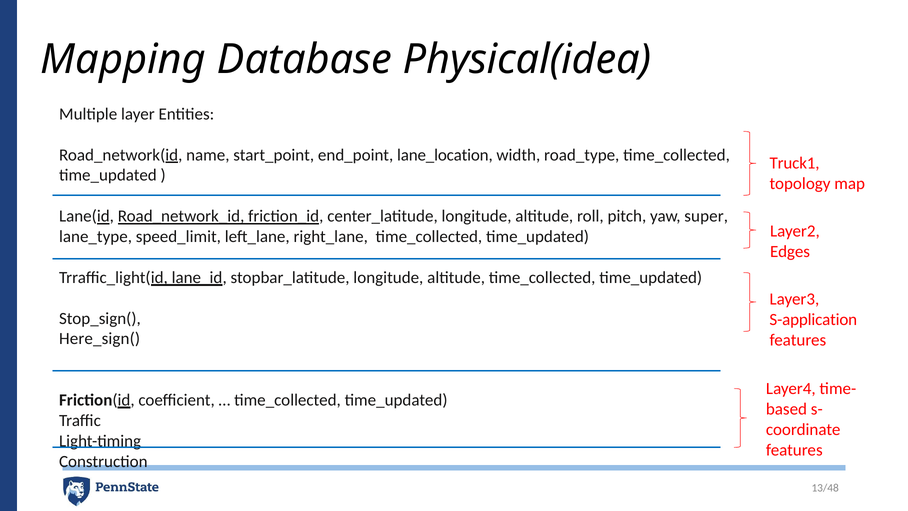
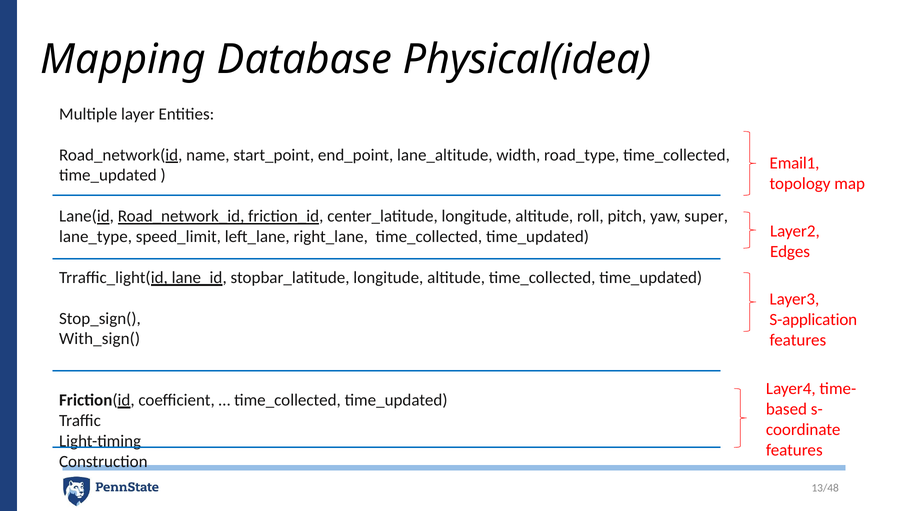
lane_location: lane_location -> lane_altitude (445, 155)
Truck1: Truck1 -> Email1 (795, 163)
Here_sign(: Here_sign( -> With_sign( (100, 339)
